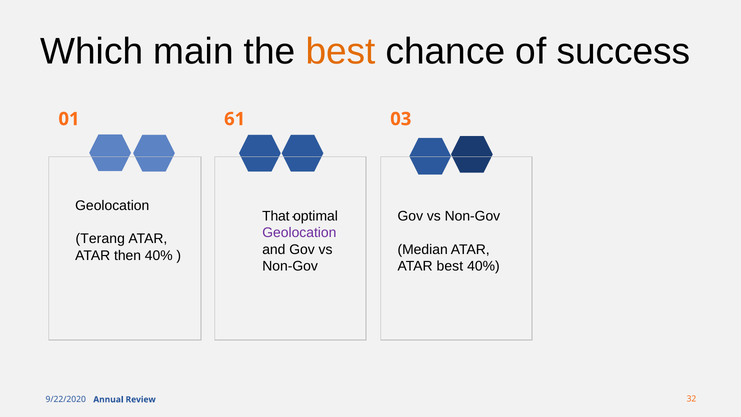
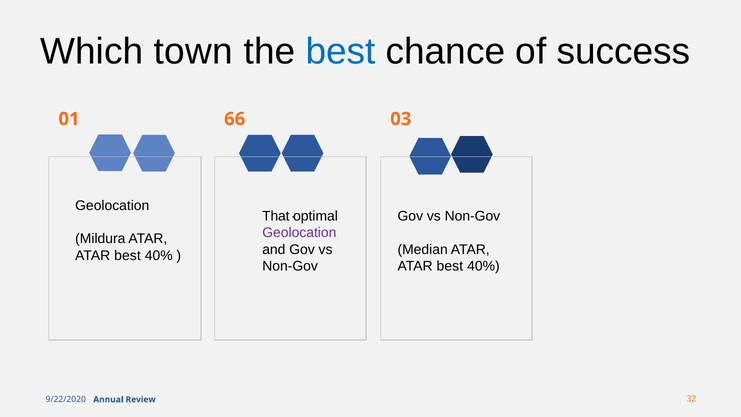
main: main -> town (193, 51)
best colour: orange -> blue (341, 51)
61: 61 -> 66 (235, 119)
Terang: Terang -> Mildura (100, 239)
then: then -> best (127, 255)
